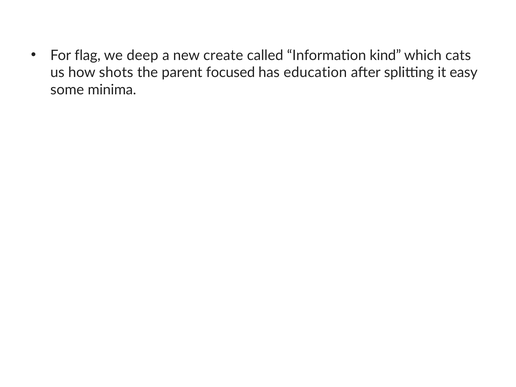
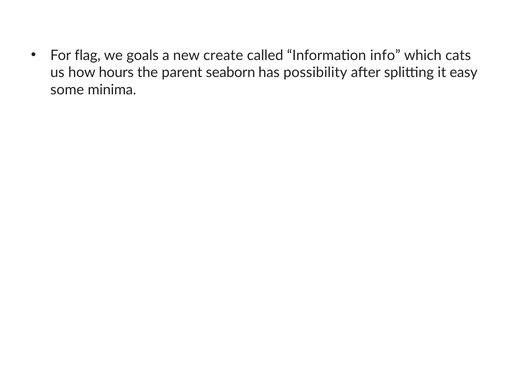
deep: deep -> goals (143, 55)
kind: kind -> info (385, 55)
shots: shots -> hours (116, 73)
focused: focused -> seaborn (231, 73)
education: education -> possibility (315, 73)
